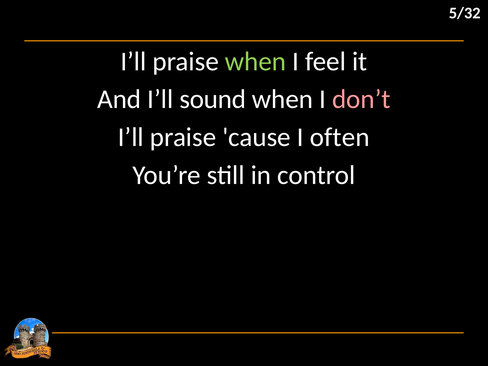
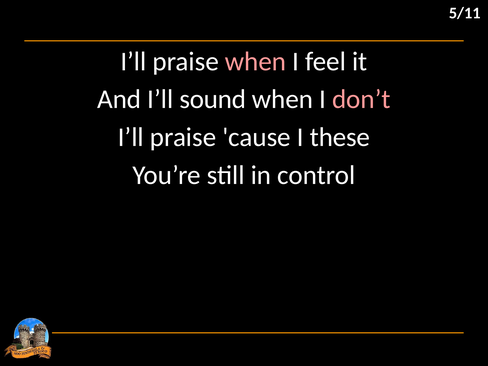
5/32: 5/32 -> 5/11 (465, 13)
when colour: light green -> pink (256, 61)
often: often -> these (340, 137)
